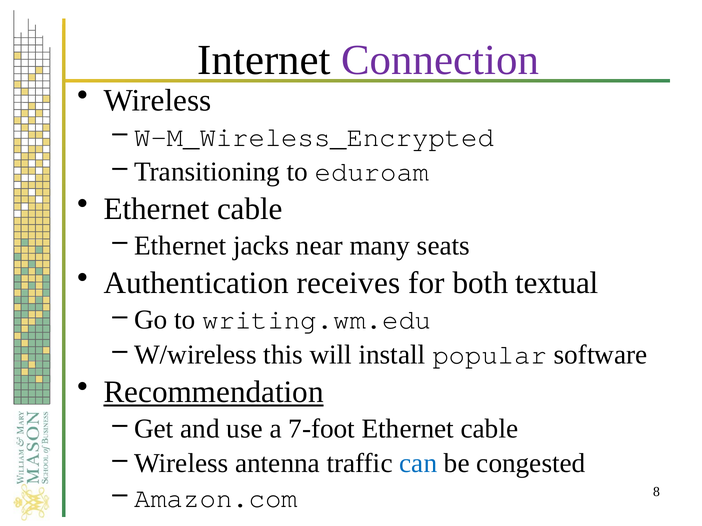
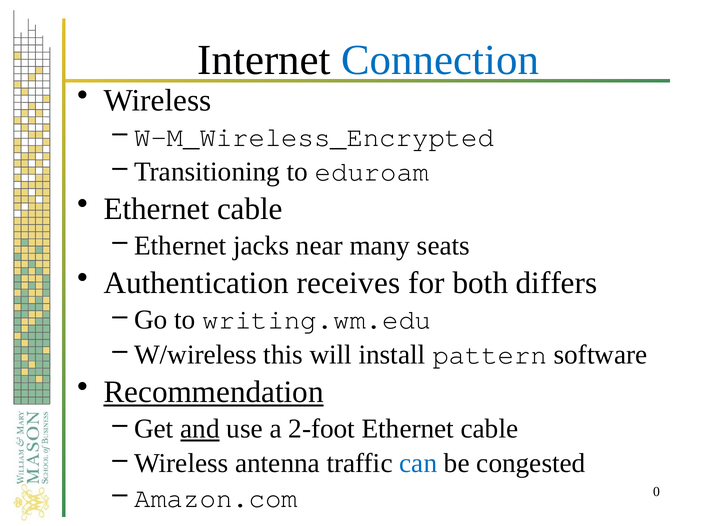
Connection colour: purple -> blue (440, 60)
textual: textual -> differs (557, 283)
popular: popular -> pattern (490, 355)
and underline: none -> present (200, 429)
7-foot: 7-foot -> 2-foot (322, 429)
8: 8 -> 0 (656, 492)
